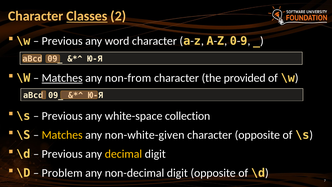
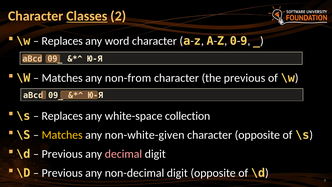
Previous: Previous -> Replaces (62, 41)
Matches underline: present -> none (62, 78)
the provided: provided -> previous (245, 78)
Previous: Previous -> Replaces (62, 116)
decimal colour: yellow -> pink (123, 154)
Problem: Problem -> Previous (62, 173)
